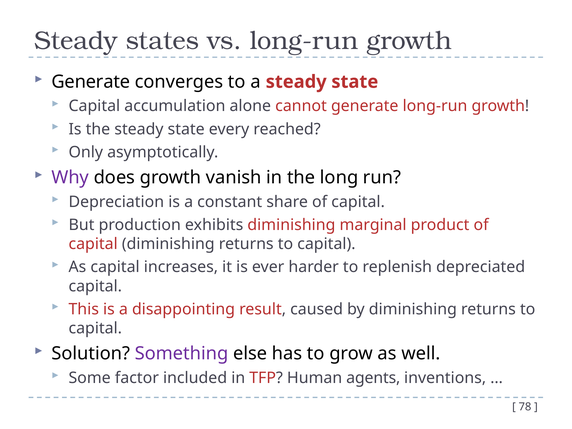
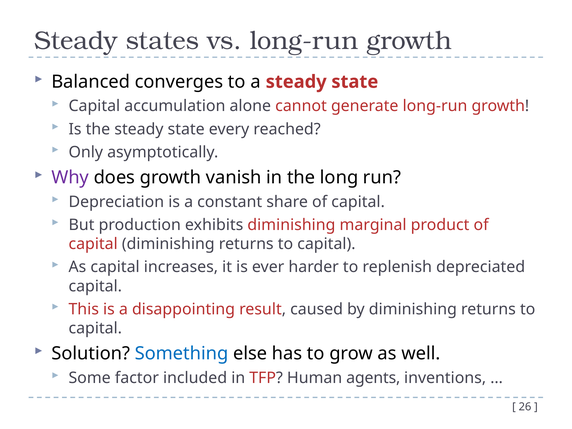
Generate: Generate -> Balanced (91, 82)
Something colour: purple -> blue (182, 354)
78: 78 -> 26 (525, 407)
